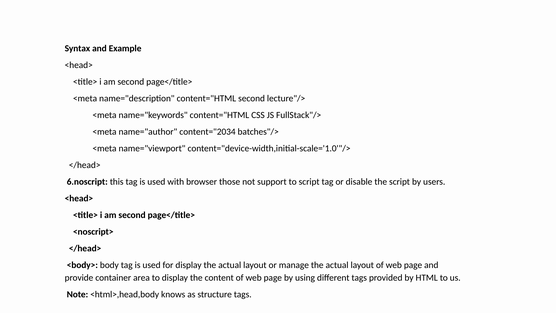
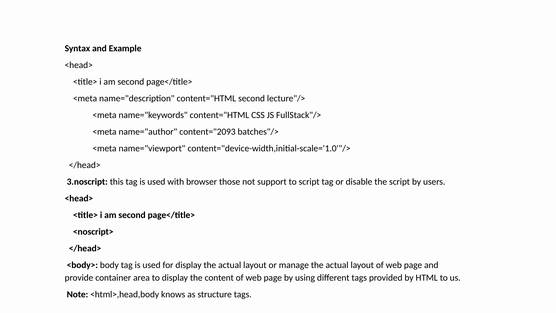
content="2034: content="2034 -> content="2093 (207, 132)
6.noscript: 6.noscript -> 3.noscript (87, 182)
